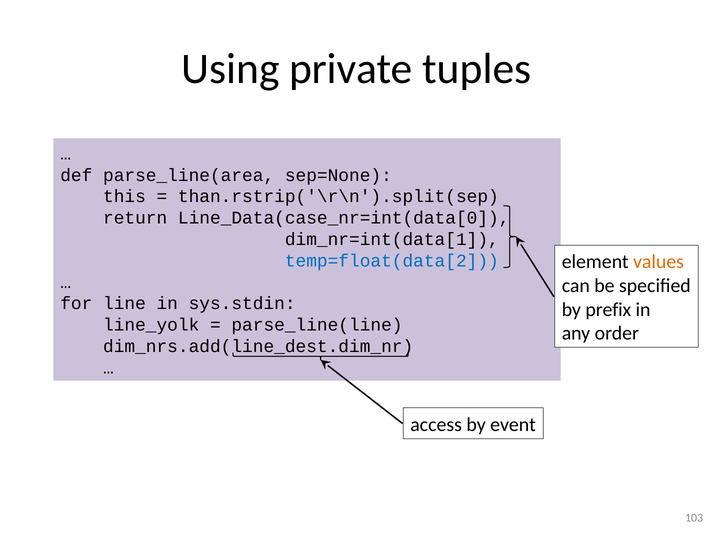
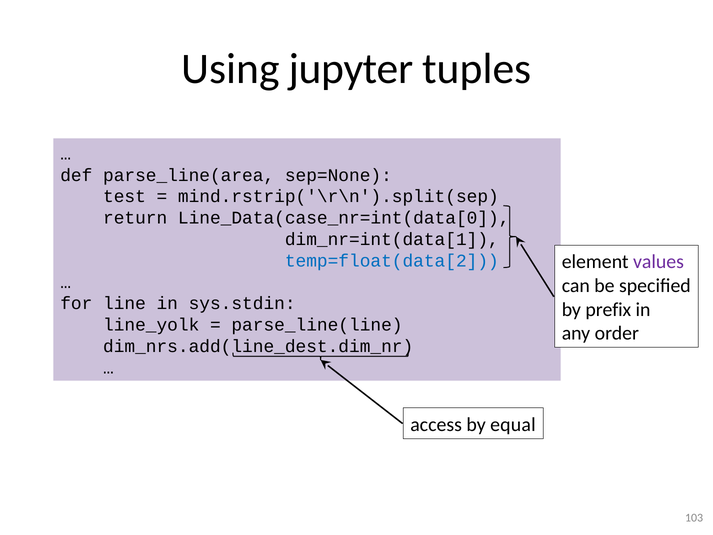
private: private -> jupyter (351, 69)
this: this -> test (124, 196)
than.rstrip('\r\n').split(sep: than.rstrip('\r\n').split(sep -> mind.rstrip('\r\n').split(sep (338, 196)
values colour: orange -> purple (658, 262)
event: event -> equal (513, 425)
